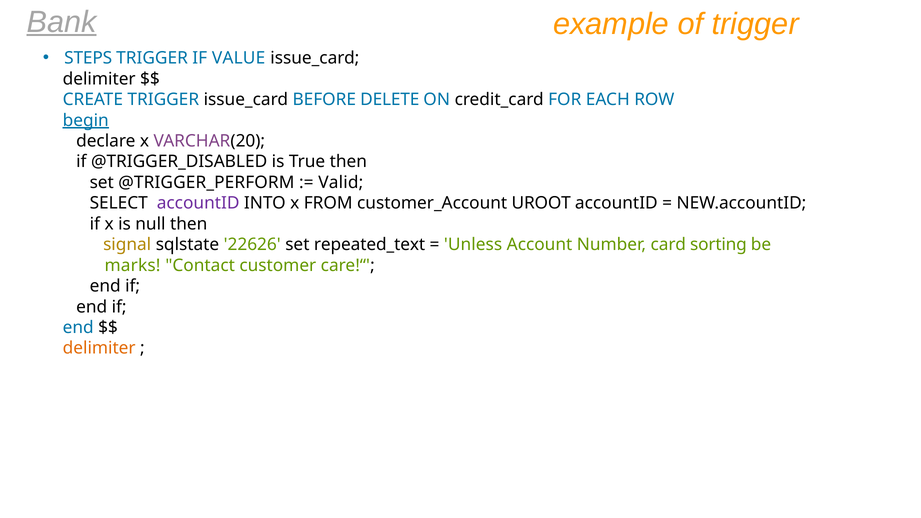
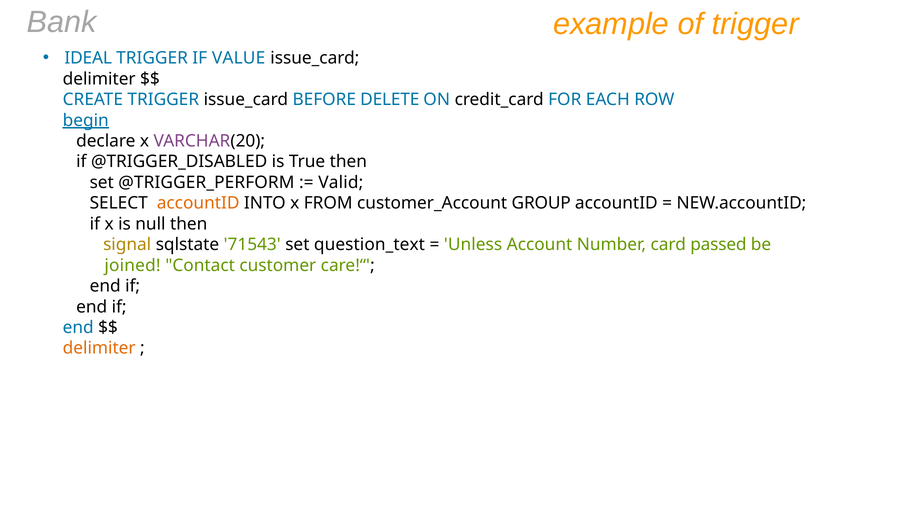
Bank underline: present -> none (62, 22)
STEPS: STEPS -> IDEAL (88, 58)
accountID colour: purple -> orange (198, 203)
UROOT: UROOT -> GROUP (541, 203)
22626: 22626 -> 71543 (252, 245)
repeated_text: repeated_text -> question_text (369, 245)
sorting: sorting -> passed (718, 245)
marks: marks -> joined (133, 265)
